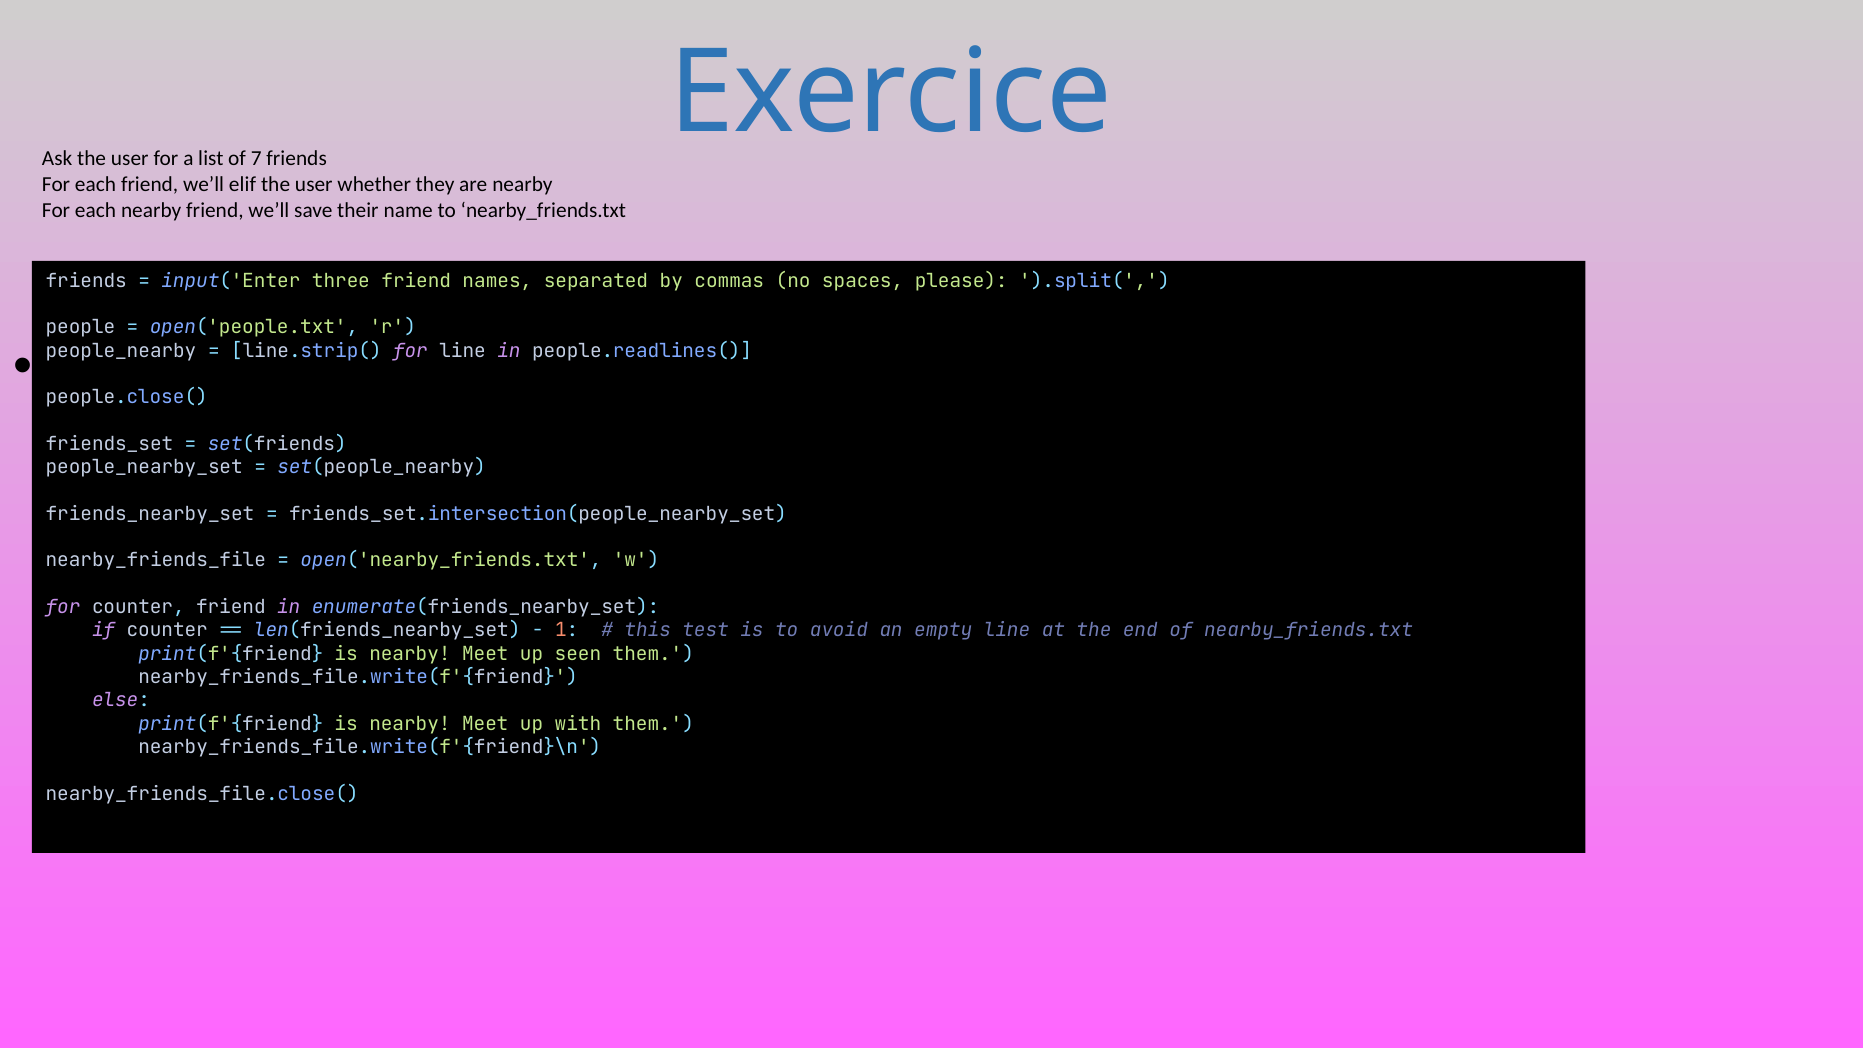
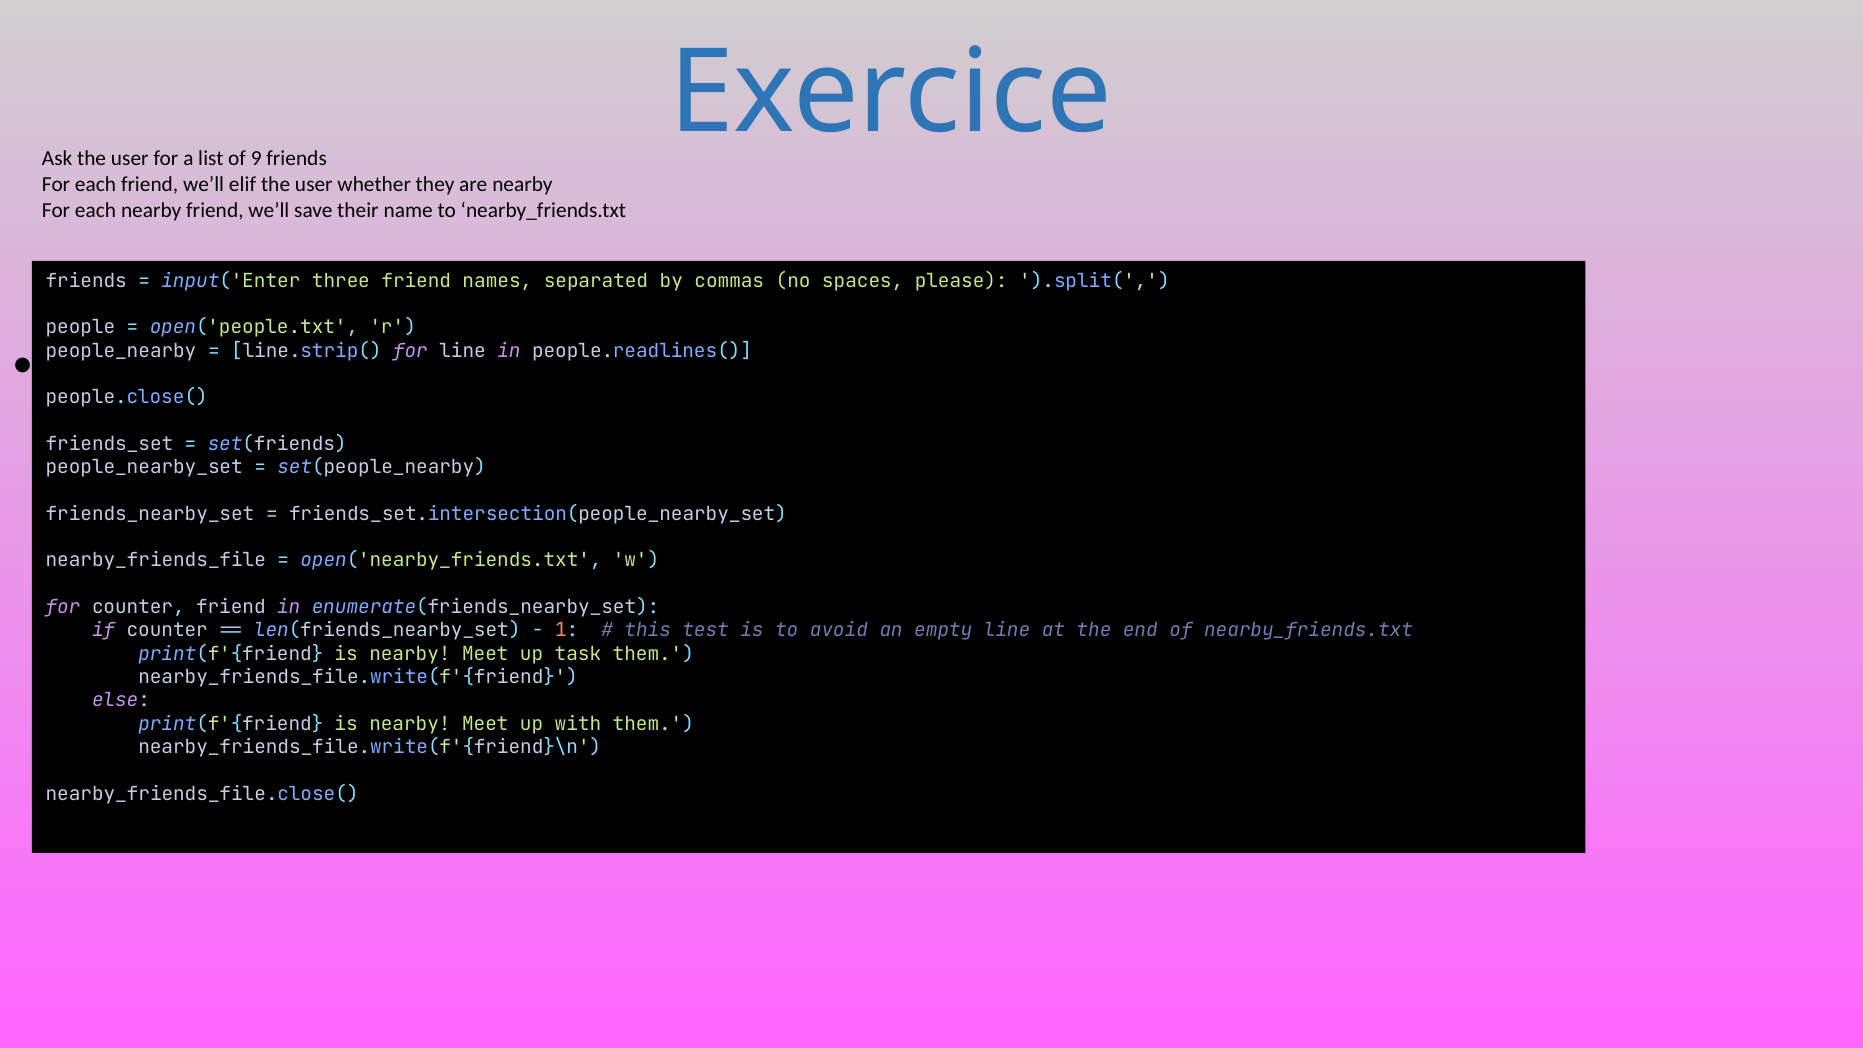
7: 7 -> 9 (256, 159)
seen: seen -> task (578, 654)
